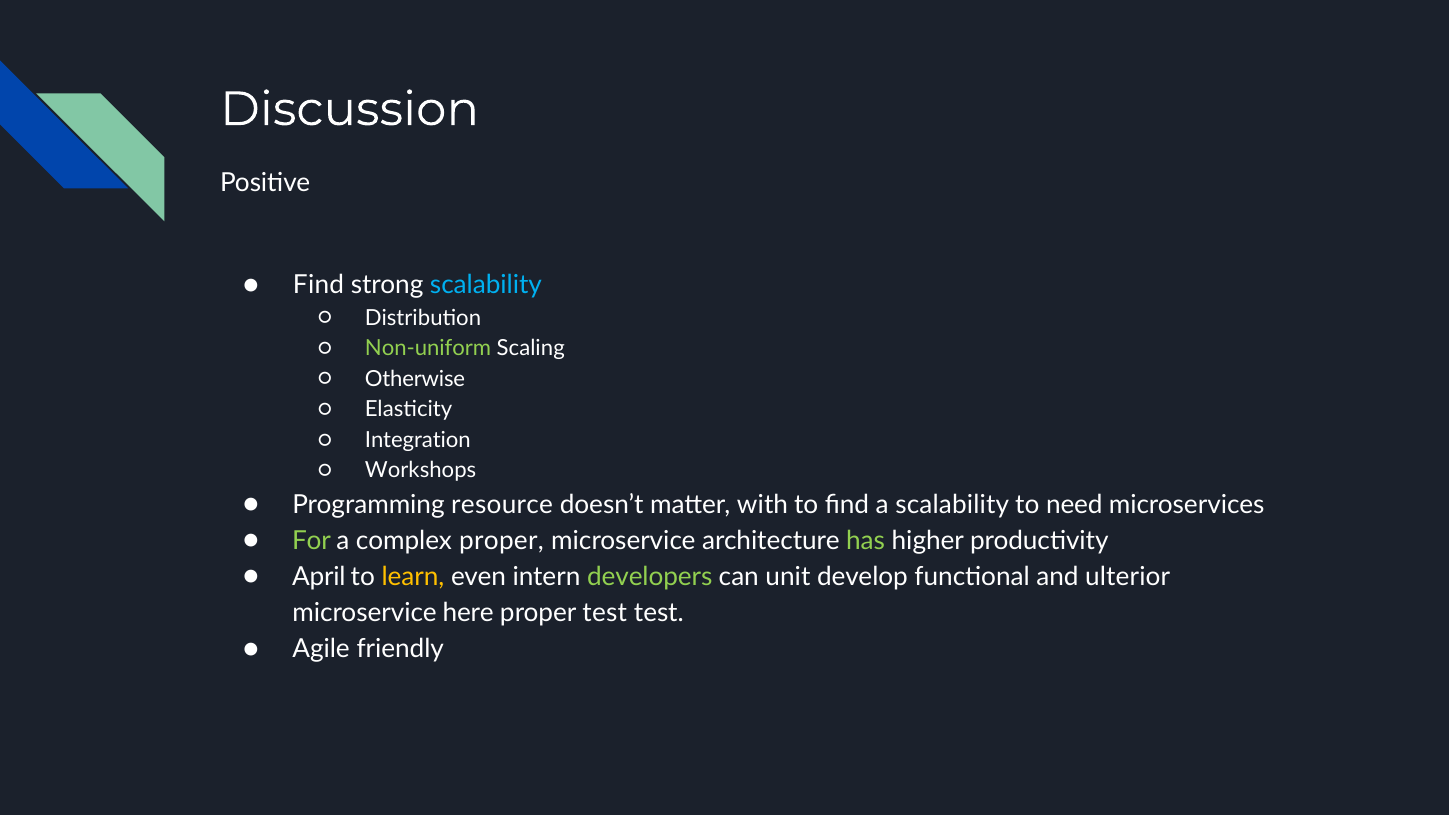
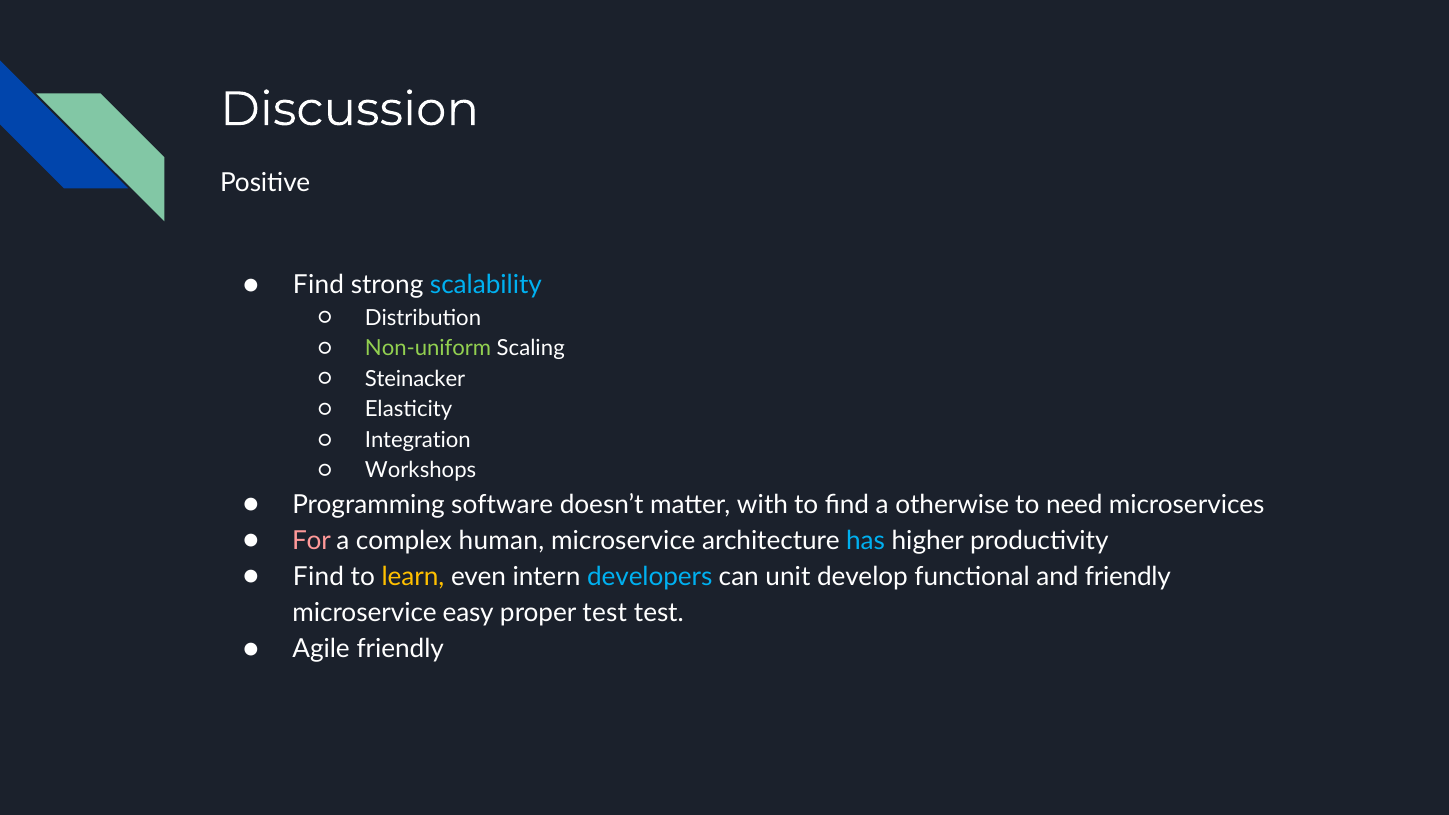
Otherwise: Otherwise -> Steinacker (415, 379)
resource: resource -> software (502, 504)
a scalability: scalability -> otherwise (952, 504)
For colour: light green -> pink (312, 541)
complex proper: proper -> human (501, 541)
has colour: light green -> light blue (866, 541)
April: April -> Find (319, 577)
developers colour: light green -> light blue (650, 577)
and ulterior: ulterior -> friendly (1128, 577)
here: here -> easy (468, 613)
